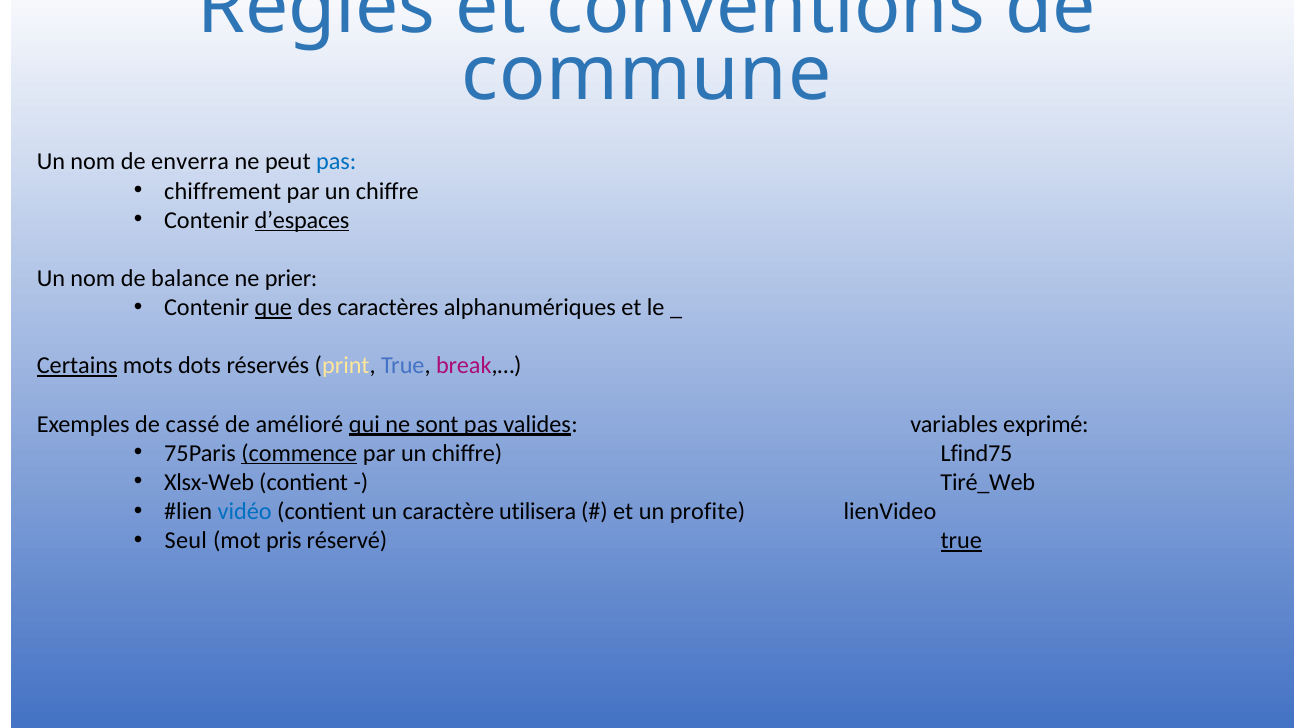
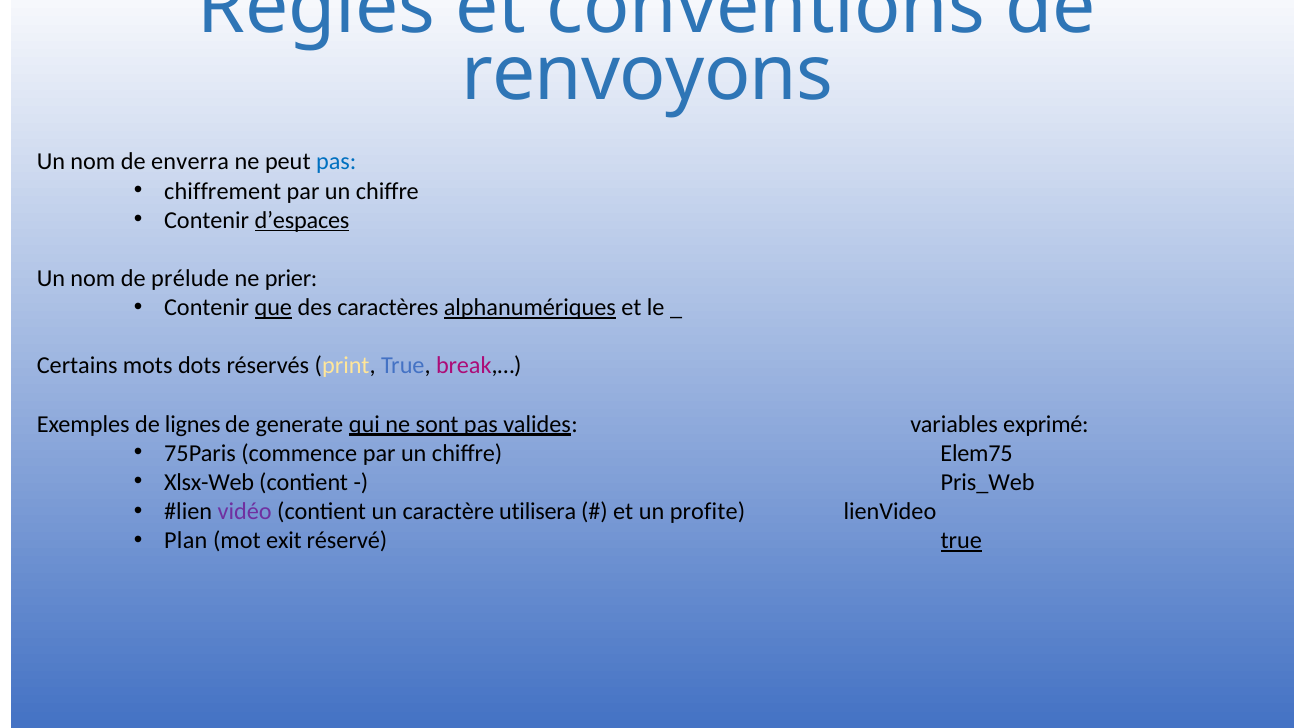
commune: commune -> renvoyons (647, 74)
balance: balance -> prélude (190, 278)
alphanumériques underline: none -> present (530, 307)
Certains underline: present -> none (77, 366)
cassé: cassé -> lignes (193, 424)
amélioré: amélioré -> generate (299, 424)
commence underline: present -> none (299, 453)
Lfind75: Lfind75 -> Elem75 (977, 453)
Tiré_Web: Tiré_Web -> Pris_Web (988, 482)
vidéo colour: blue -> purple (245, 511)
Seul: Seul -> Plan (186, 540)
pris: pris -> exit (284, 540)
